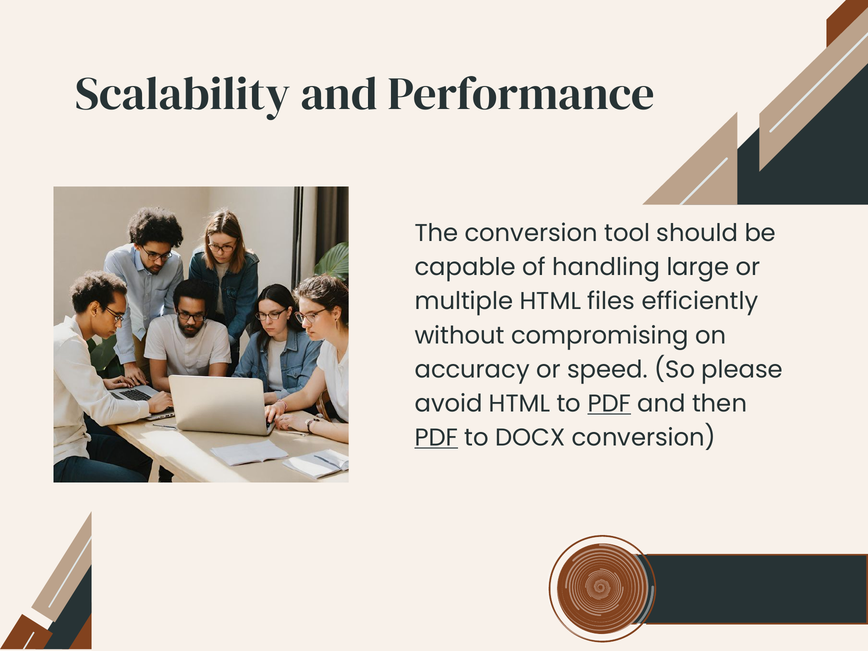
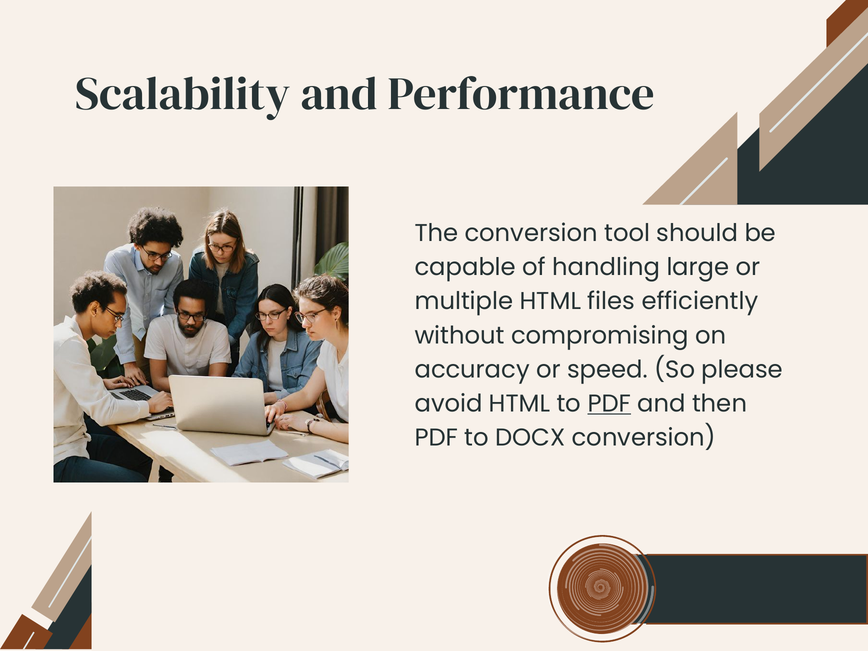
PDF underline: present -> none (436, 438)
